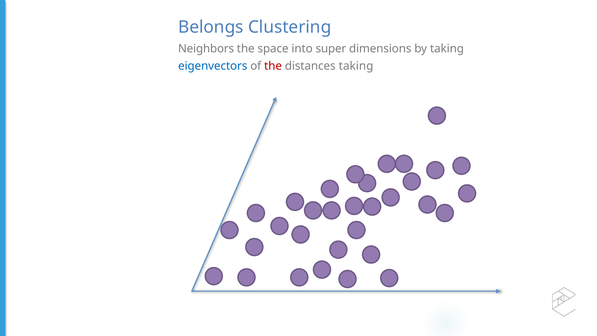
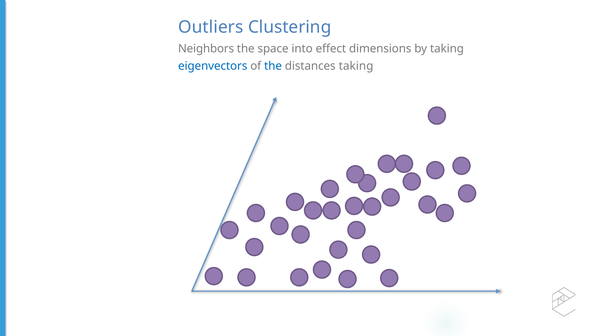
Belongs: Belongs -> Outliers (211, 27)
super: super -> effect (331, 49)
the colour: red -> blue (273, 66)
